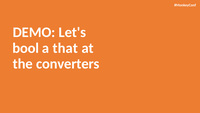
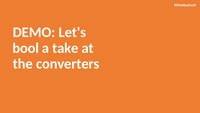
that: that -> take (65, 48)
